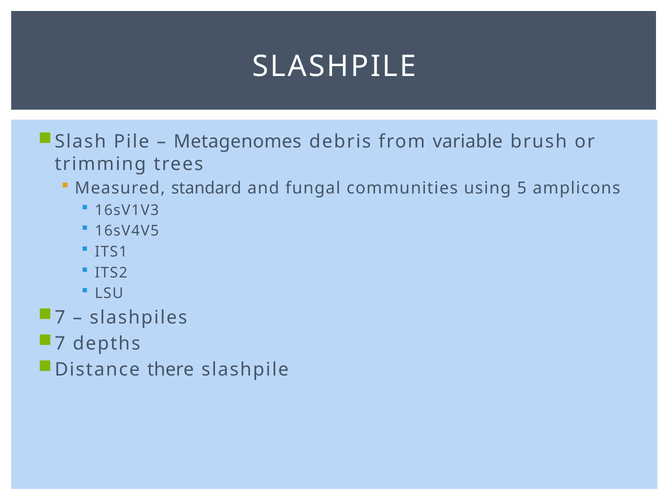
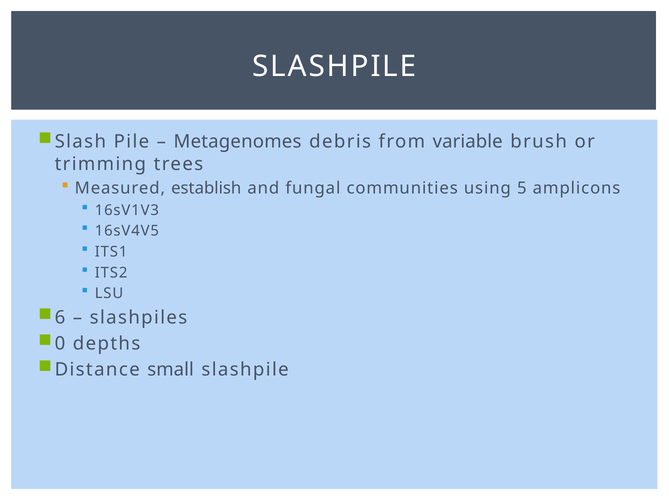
standard: standard -> establish (206, 188)
7: 7 -> 6 (60, 317)
7: 7 -> 0 (60, 343)
there: there -> small (171, 369)
